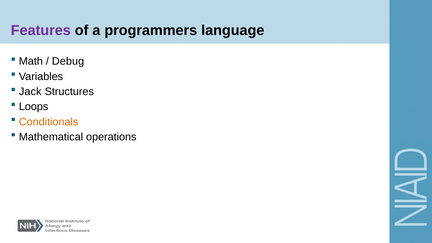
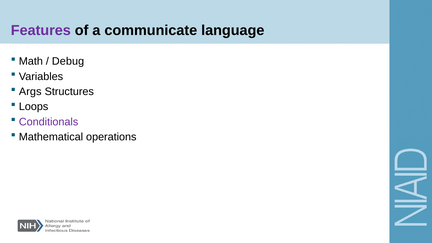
programmers: programmers -> communicate (151, 30)
Jack: Jack -> Args (30, 92)
Conditionals colour: orange -> purple (49, 122)
